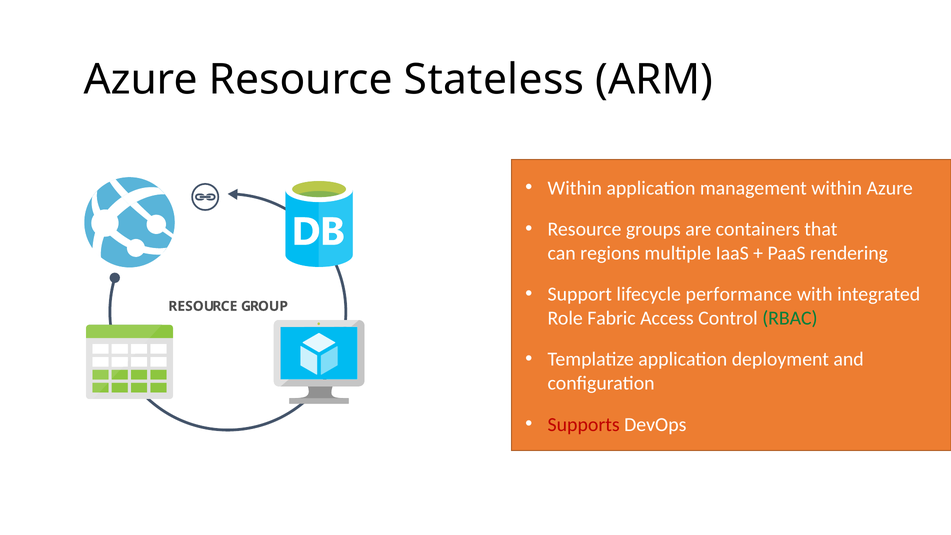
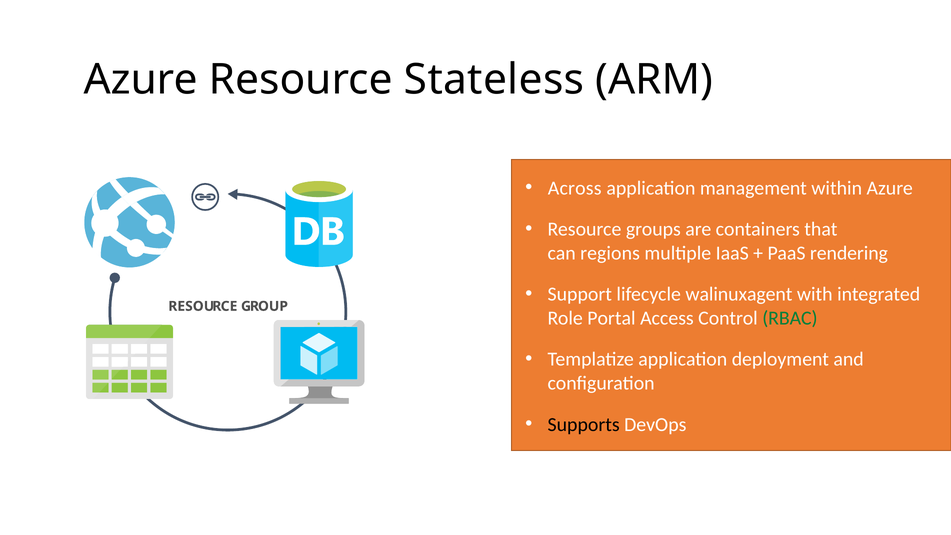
Within: Within -> Across (575, 188)
performance: performance -> walinuxagent (739, 294)
Fabric: Fabric -> Portal (611, 318)
Supports colour: red -> black (584, 424)
